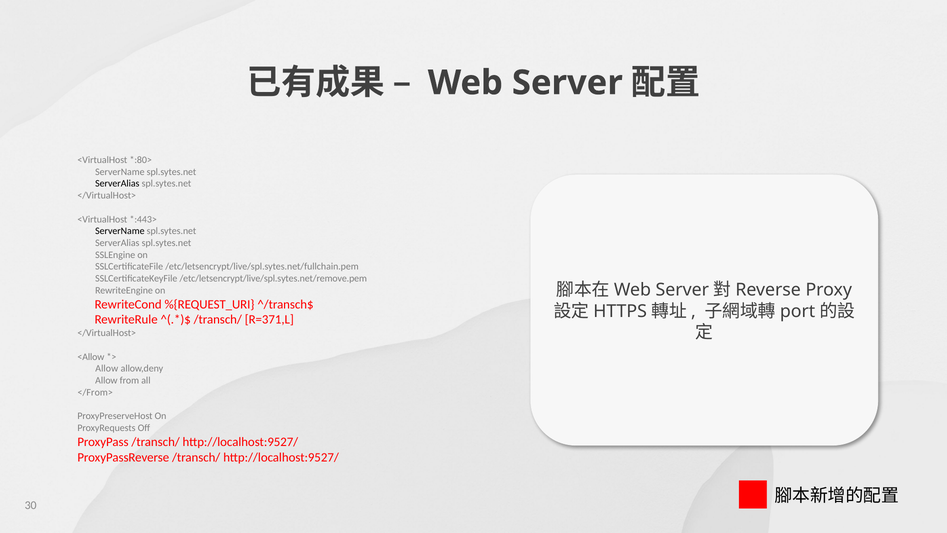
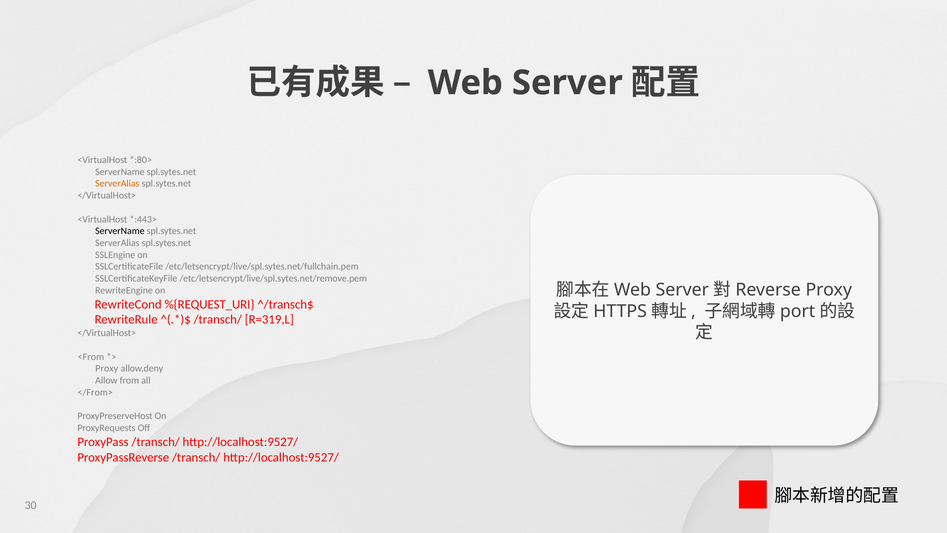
ServerAlias colour: black -> orange (117, 184)
R=371,L: R=371,L -> R=319,L (269, 320)
<Allow: <Allow -> <From (91, 357)
Allow: Allow -> Proxy (107, 369)
